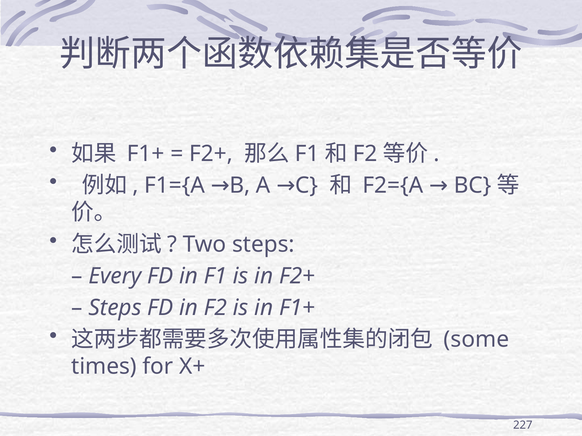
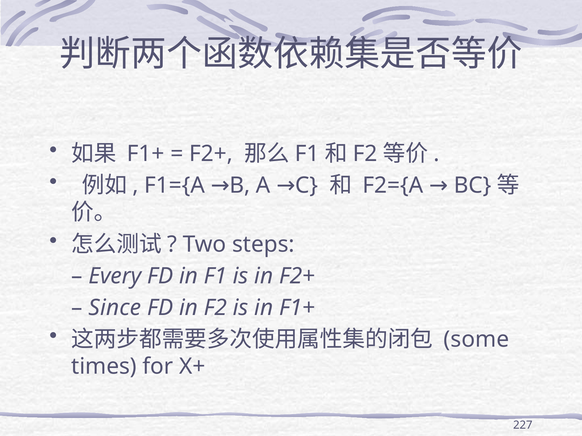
Steps: Steps -> Since (115, 308)
